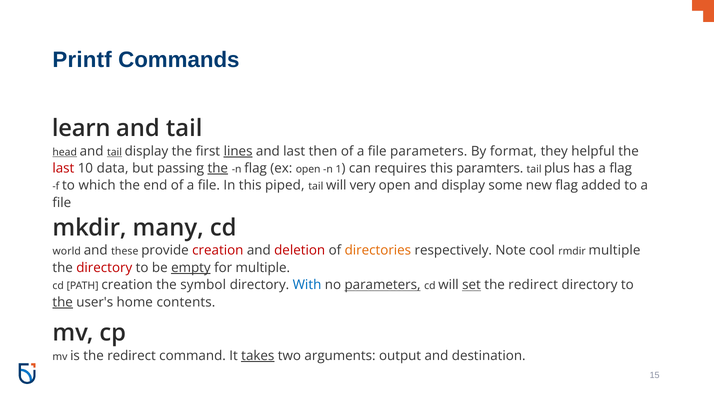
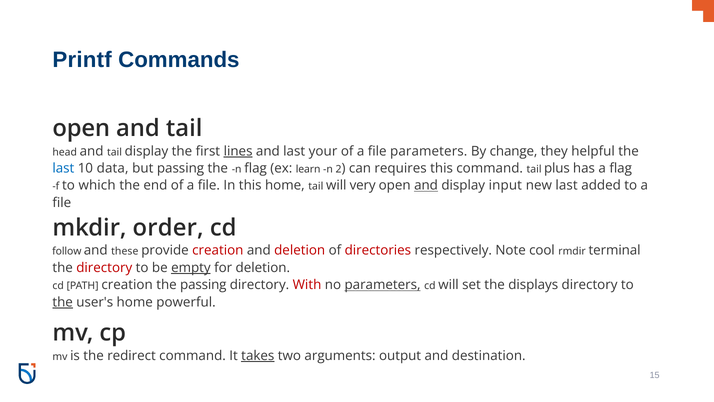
learn: learn -> open (81, 128)
head underline: present -> none (65, 152)
tail underline: present -> none (115, 152)
then: then -> your (323, 151)
format: format -> change (514, 151)
last colour: red -> blue (63, 168)
the underline: present -> none (218, 168)
ex open: open -> learn (308, 169)
1: 1 -> 2 (339, 169)
this paramters: paramters -> command (490, 168)
this piped: piped -> home (285, 185)
and underline: none -> present (426, 185)
some: some -> input (505, 185)
new flag: flag -> last (567, 185)
many: many -> order (168, 228)
world: world -> follow (67, 251)
directories colour: orange -> red (378, 250)
rmdir multiple: multiple -> terminal (615, 250)
for multiple: multiple -> deletion (263, 267)
the symbol: symbol -> passing (203, 285)
With colour: blue -> red (307, 285)
set underline: present -> none (472, 285)
redirect: redirect -> displays (533, 285)
contents: contents -> powerful (186, 302)
